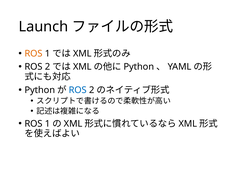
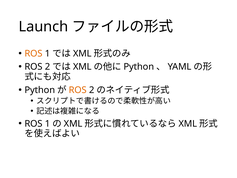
ROS colour: blue -> orange (78, 90)
